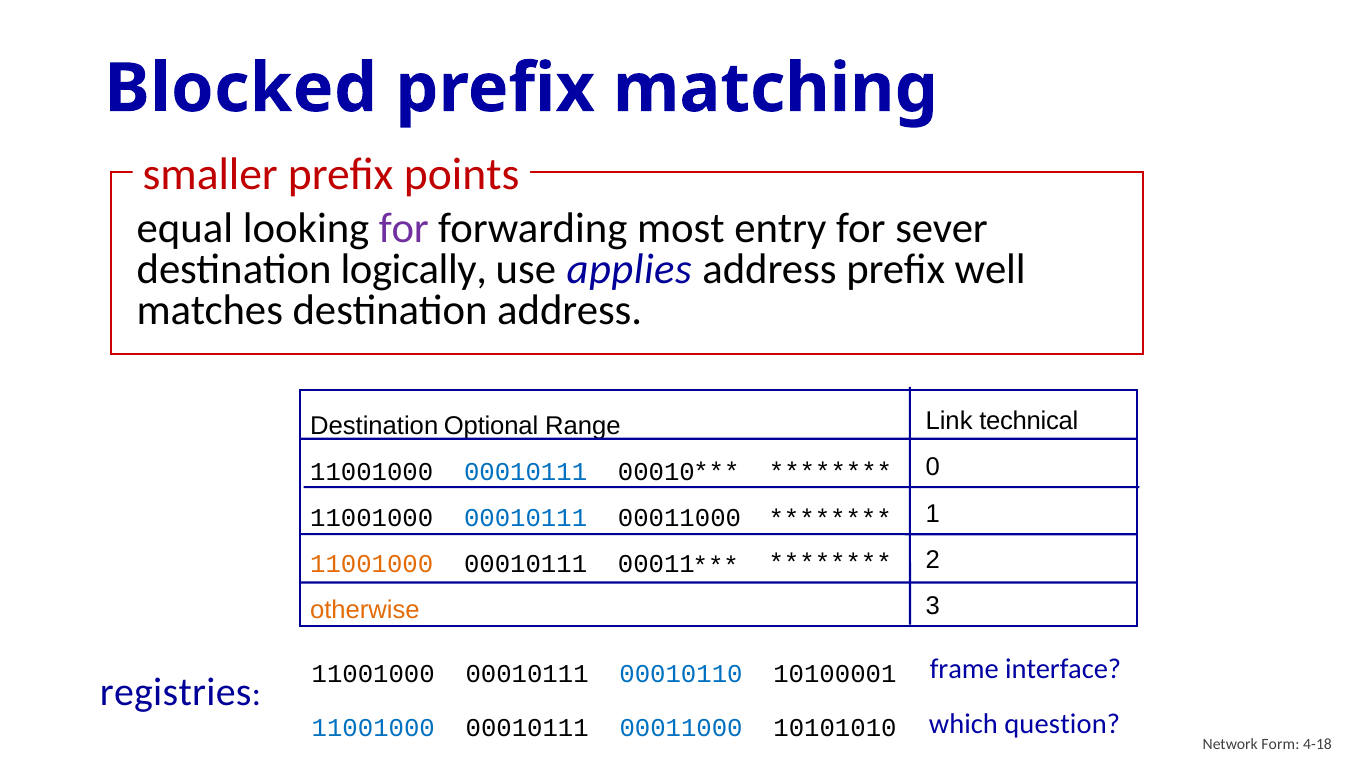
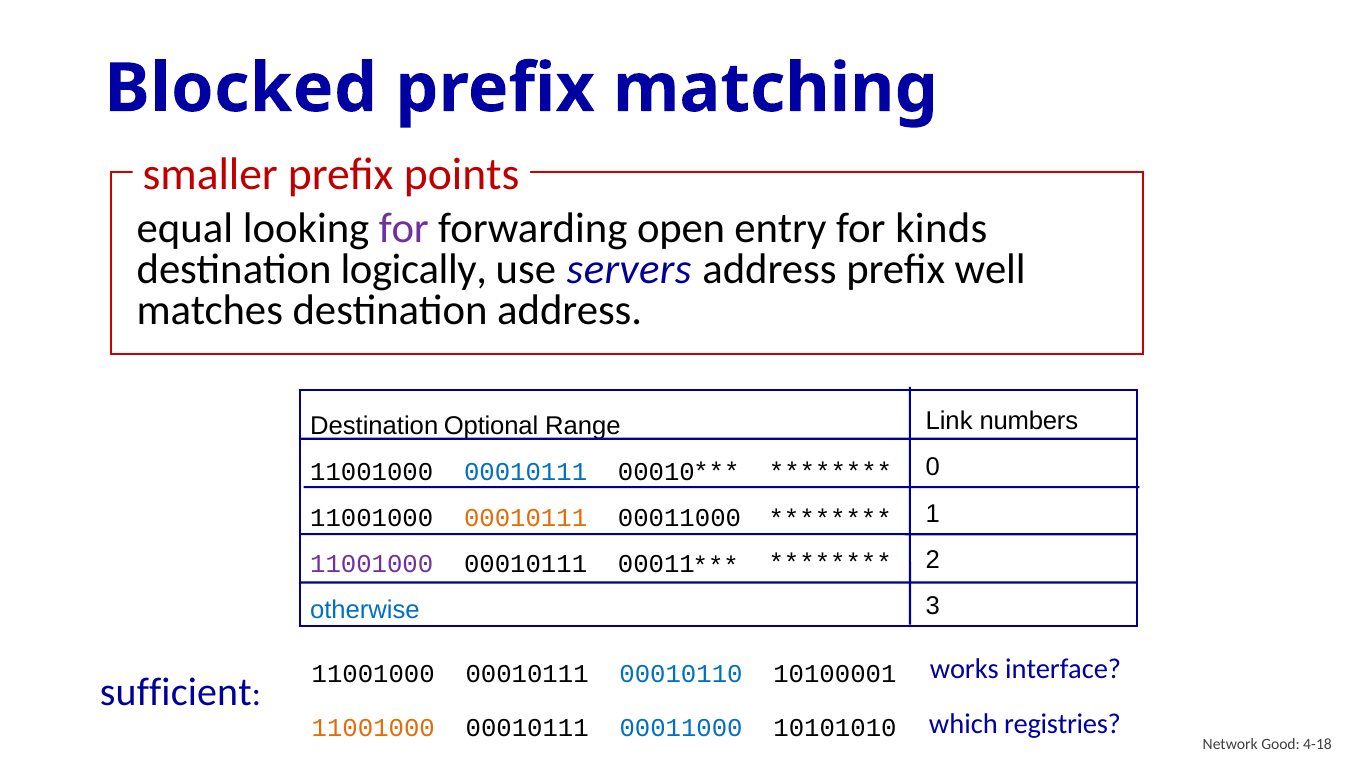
most: most -> open (681, 228)
sever: sever -> kinds (941, 228)
applies: applies -> servers (629, 269)
technical: technical -> numbers (1029, 421)
00010111 colour: blue -> orange (526, 518)
11001000 colour: orange -> purple (372, 564)
otherwise colour: orange -> blue (365, 610)
frame: frame -> works (964, 669)
registries: registries -> sufficient (176, 692)
question: question -> registries (1062, 724)
11001000 colour: blue -> orange (373, 727)
Form: Form -> Good (1281, 744)
